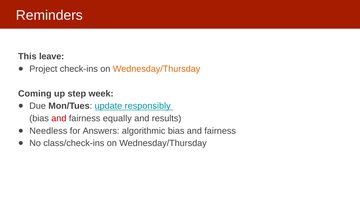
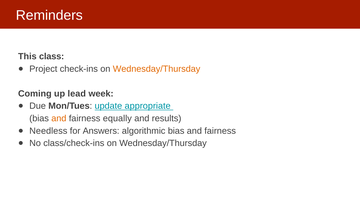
leave: leave -> class (52, 57)
step: step -> lead (77, 94)
responsibly: responsibly -> appropriate (148, 106)
and colour: red -> orange (59, 119)
